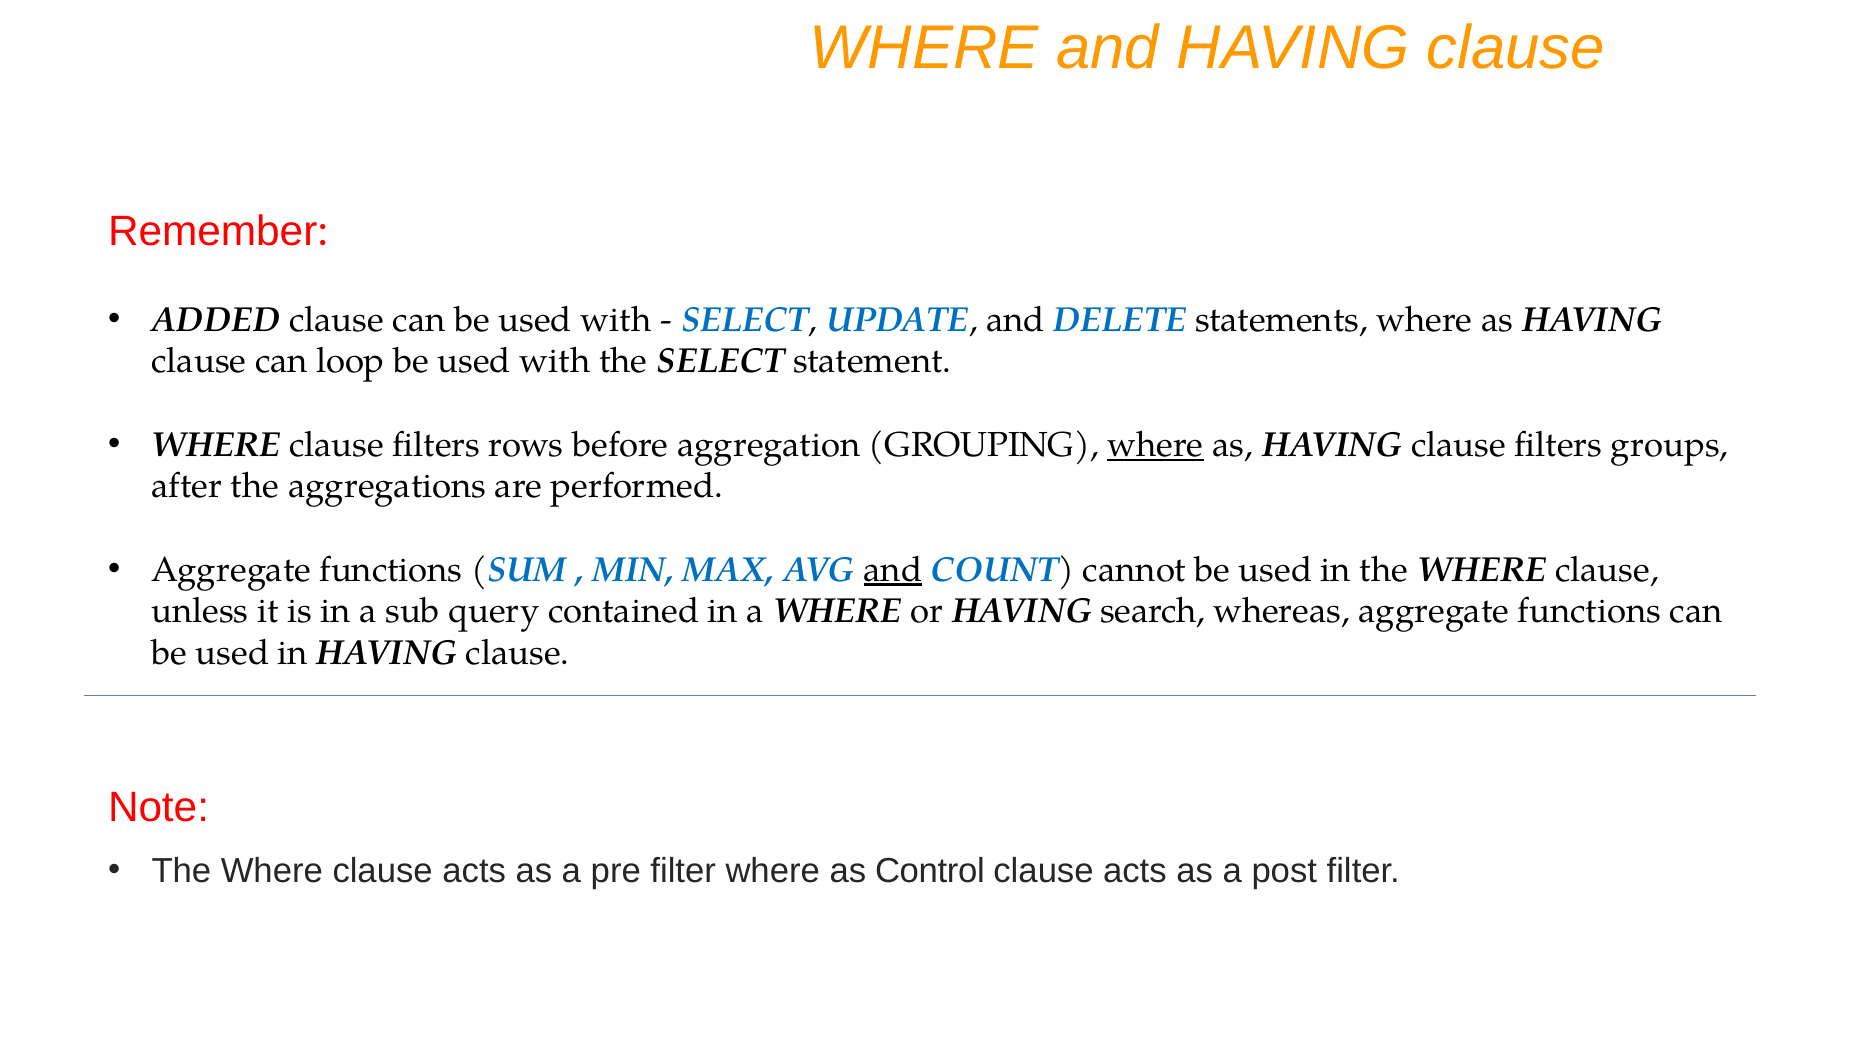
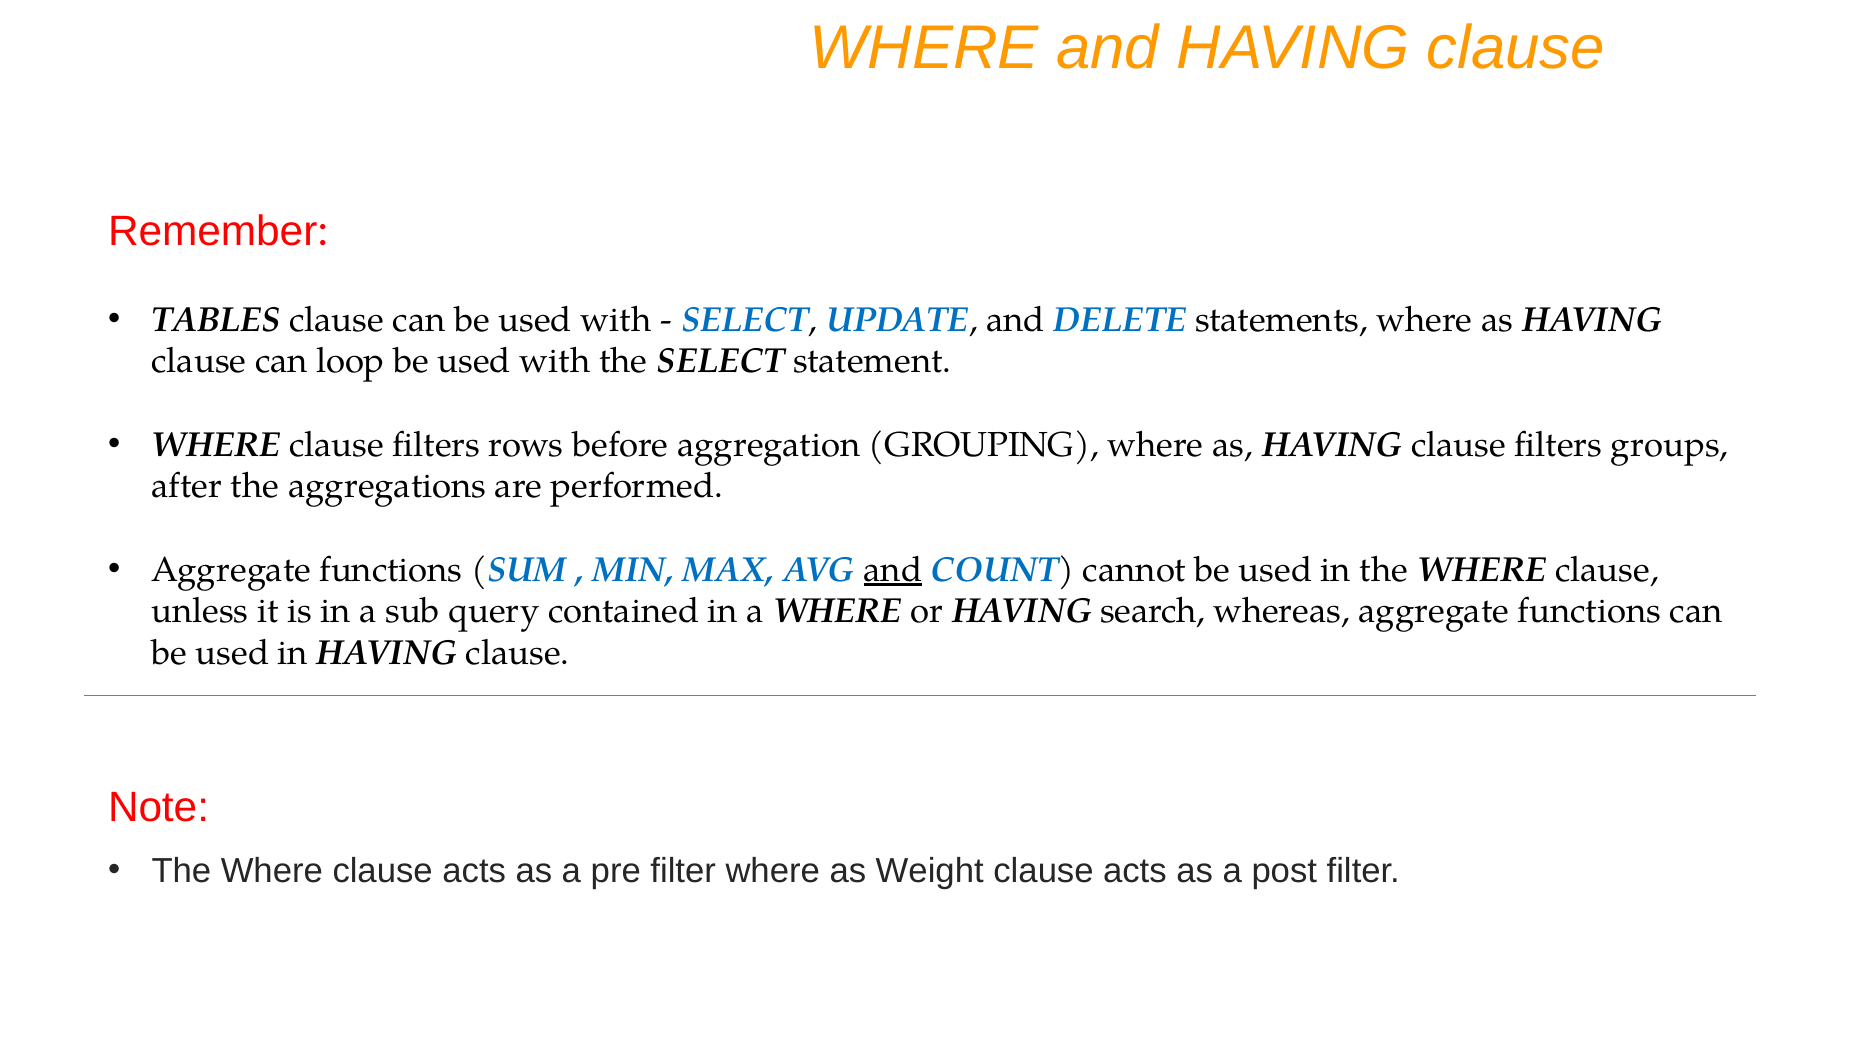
ADDED: ADDED -> TABLES (216, 320)
where underline: present -> none (1155, 445)
Control: Control -> Weight (930, 871)
